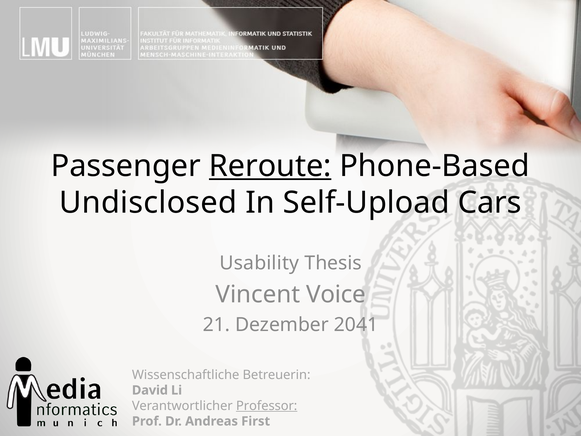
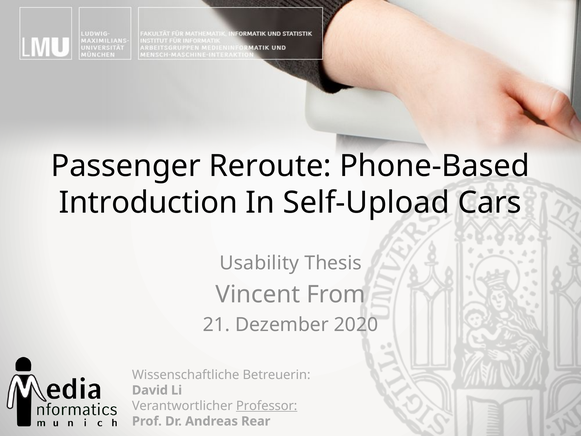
Reroute underline: present -> none (270, 166)
Undisclosed: Undisclosed -> Introduction (148, 203)
Voice: Voice -> From (336, 294)
2041: 2041 -> 2020 (356, 324)
First: First -> Rear (256, 421)
